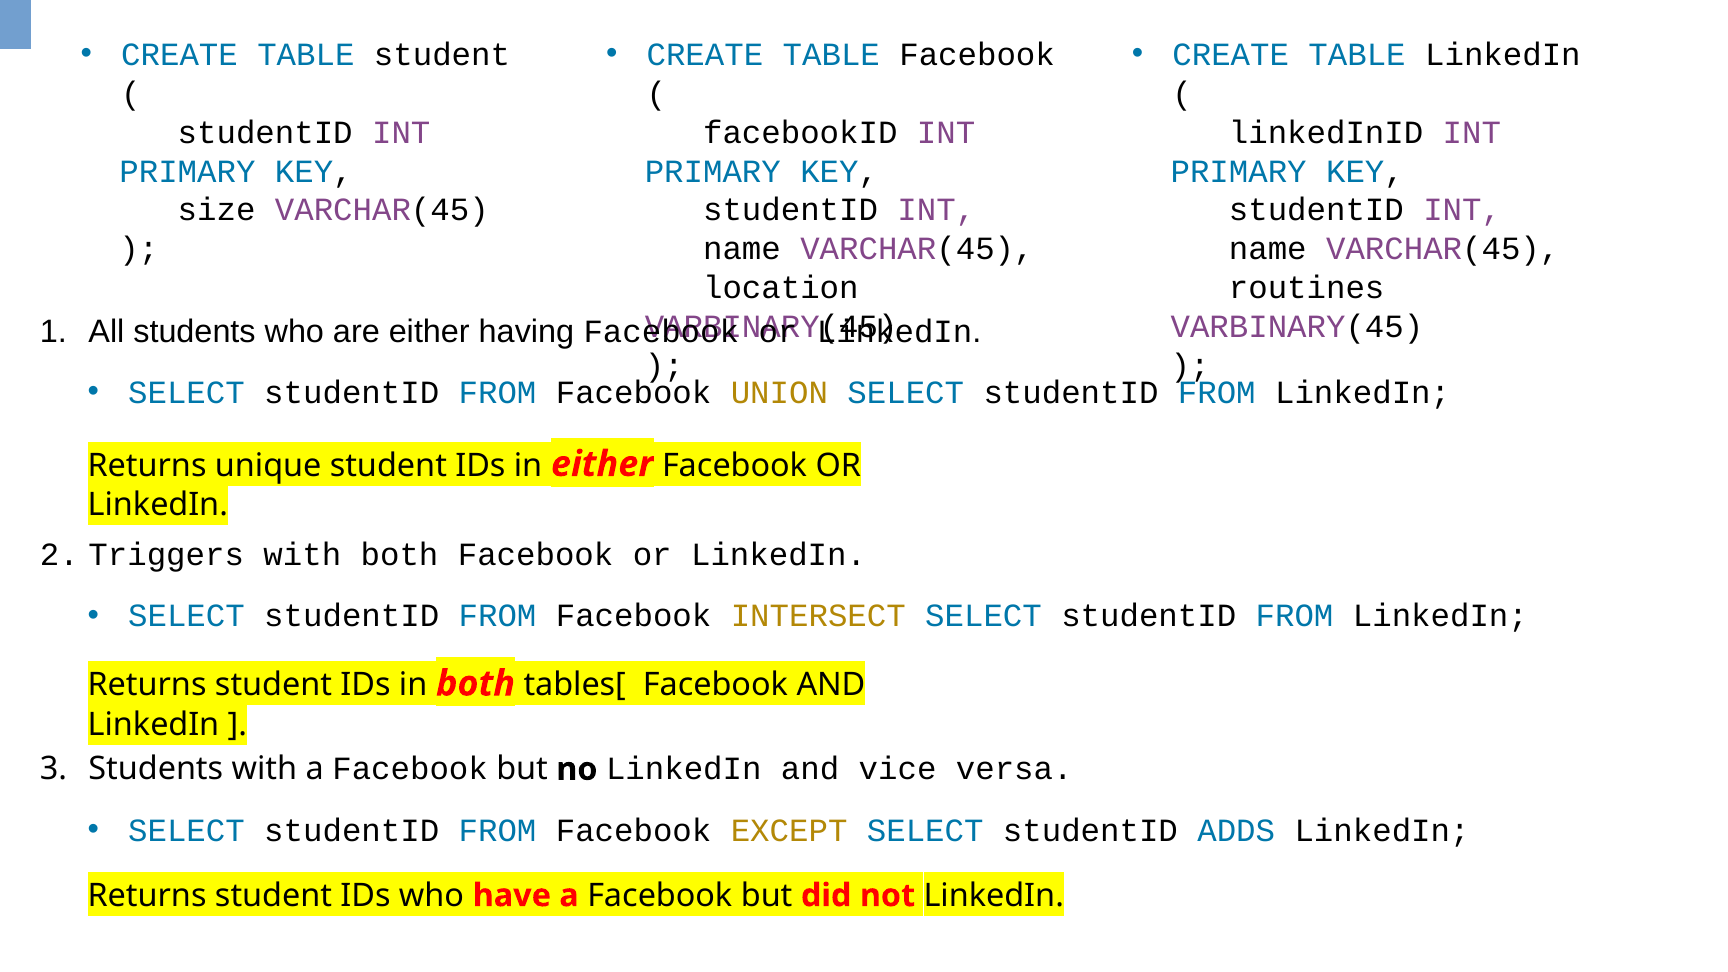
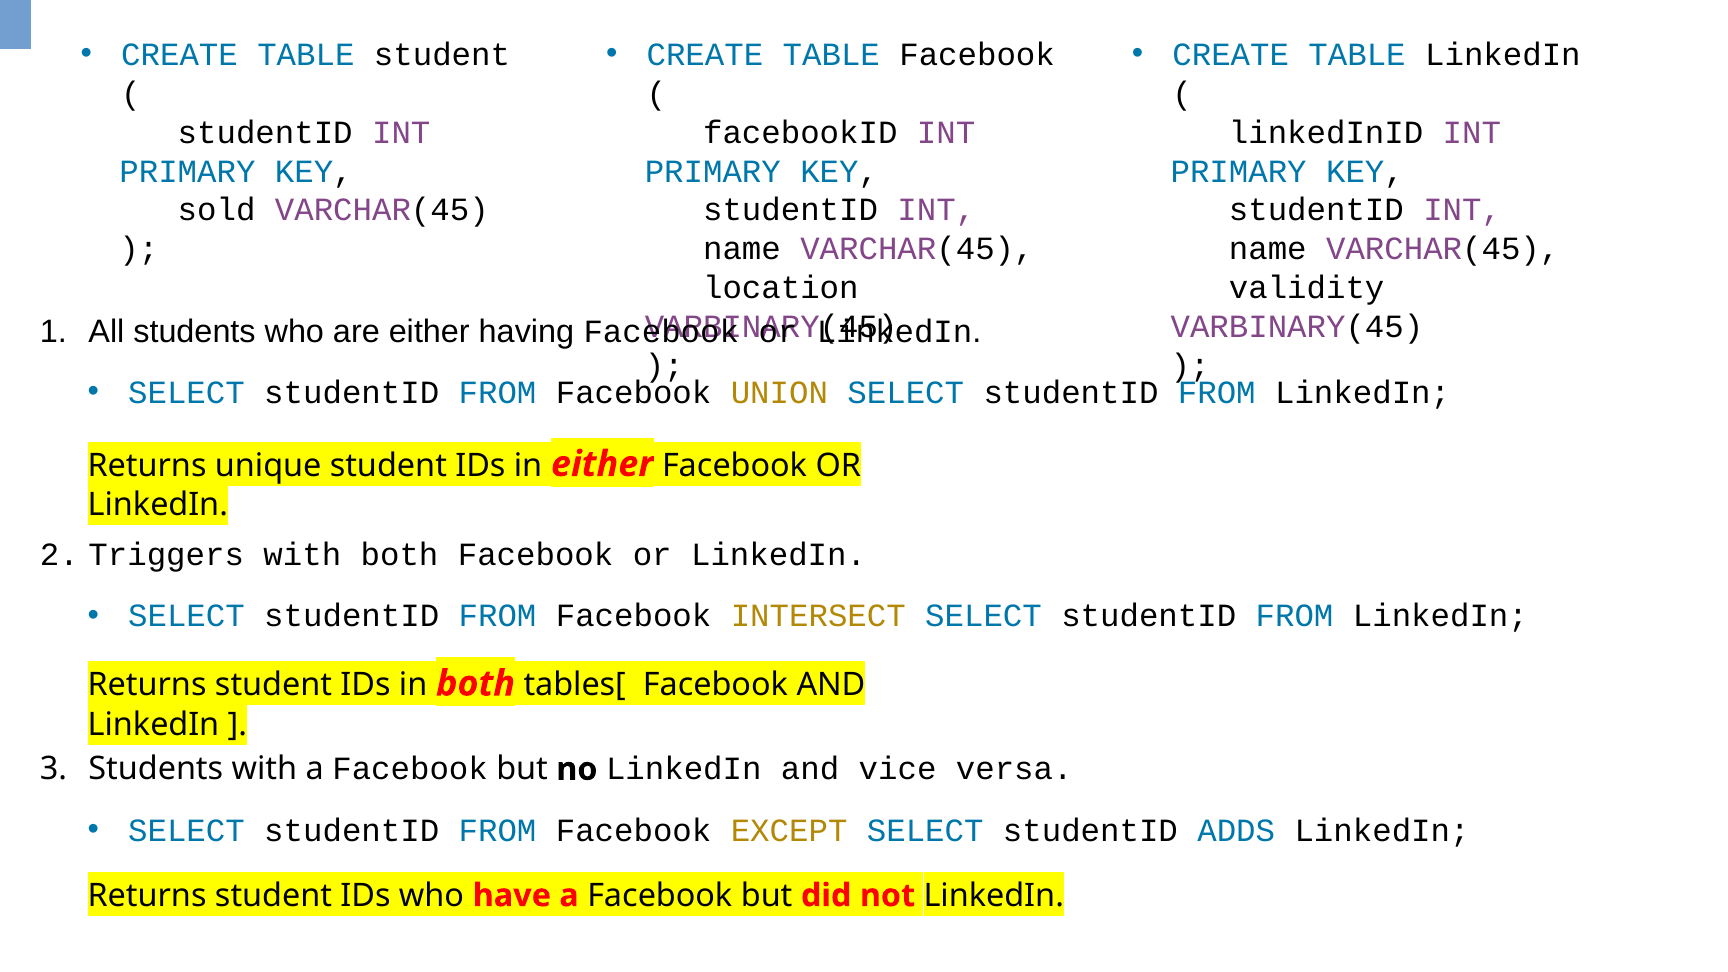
size: size -> sold (217, 210)
routines: routines -> validity (1307, 288)
